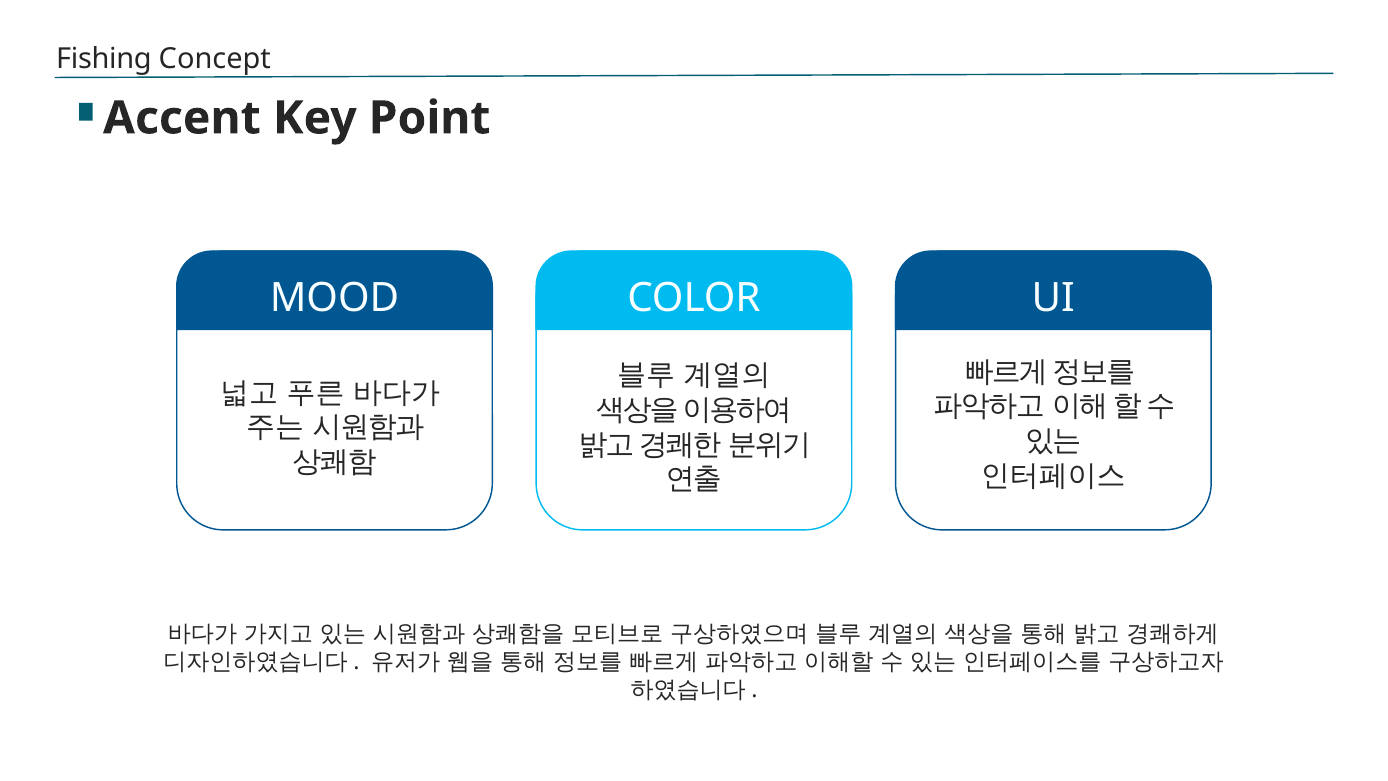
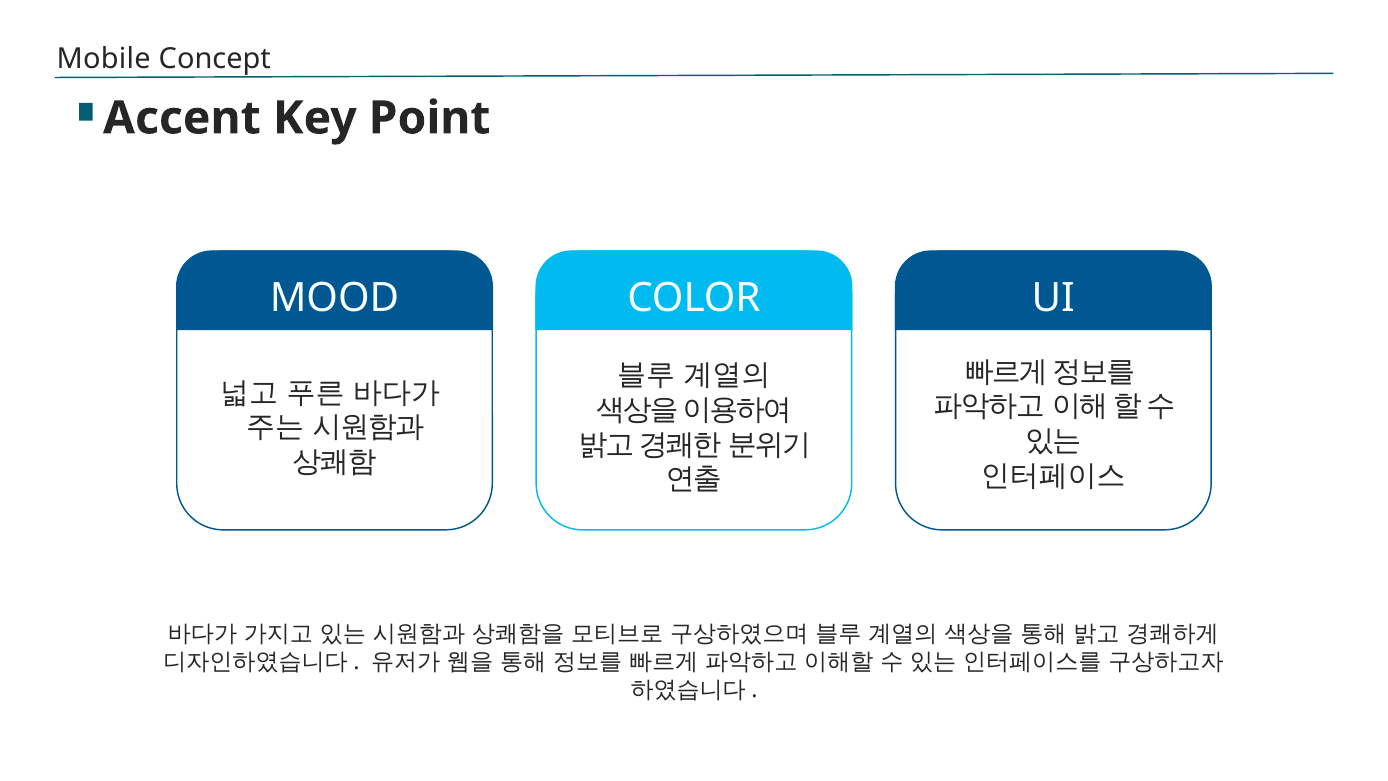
Fishing: Fishing -> Mobile (104, 59)
